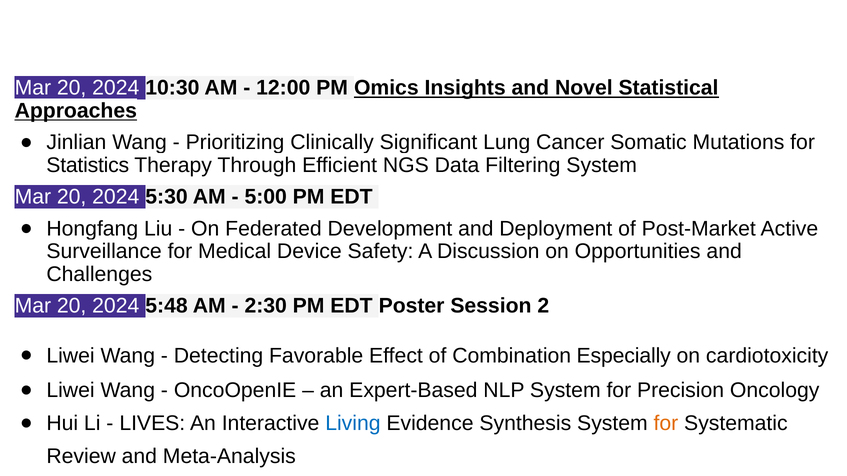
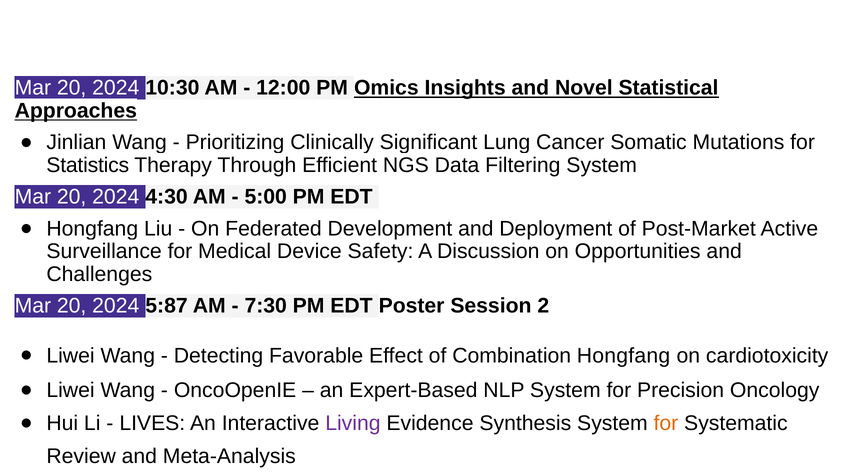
5:30: 5:30 -> 4:30 (167, 197)
5:48: 5:48 -> 5:87 (167, 306)
2:30: 2:30 -> 7:30 (266, 306)
Combination Especially: Especially -> Hongfang (624, 356)
Living colour: blue -> purple (353, 424)
